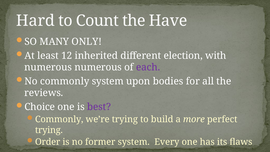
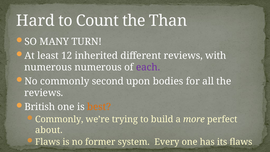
Have: Have -> Than (168, 21)
ONLY: ONLY -> TURN (87, 42)
different election: election -> reviews (183, 56)
commonly system: system -> second (108, 81)
Choice: Choice -> British (40, 107)
best colour: purple -> orange (99, 107)
trying: trying -> about (49, 130)
Order: Order -> Flaws (48, 142)
